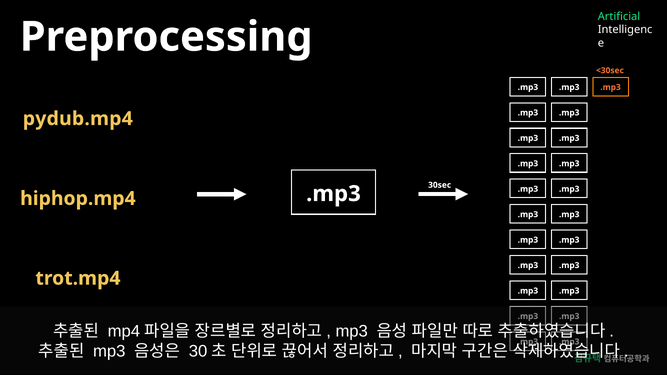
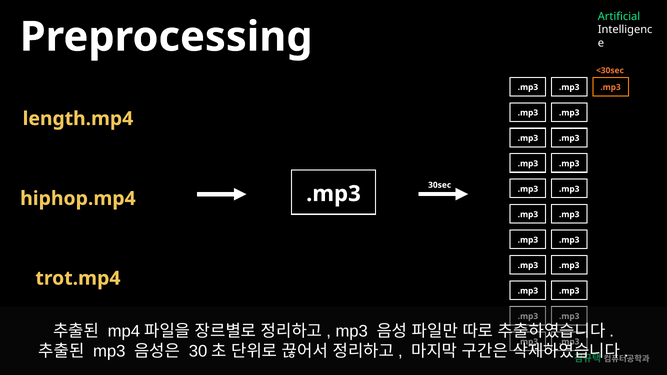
pydub.mp4: pydub.mp4 -> length.mp4 (78, 119)
